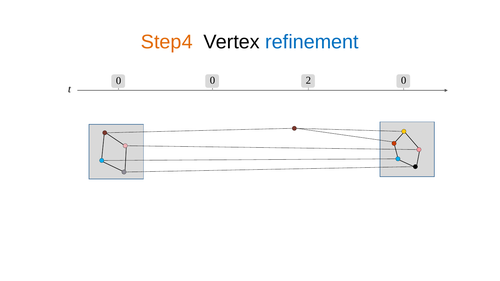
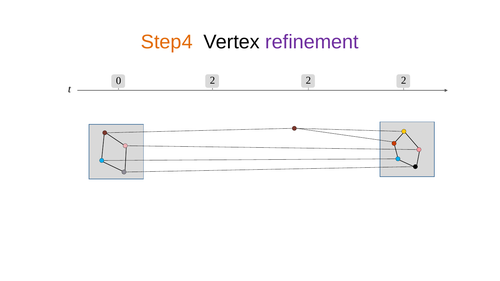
refinement colour: blue -> purple (312, 42)
0 0: 0 -> 2 (212, 81)
0: 0 -> 2 (404, 81)
